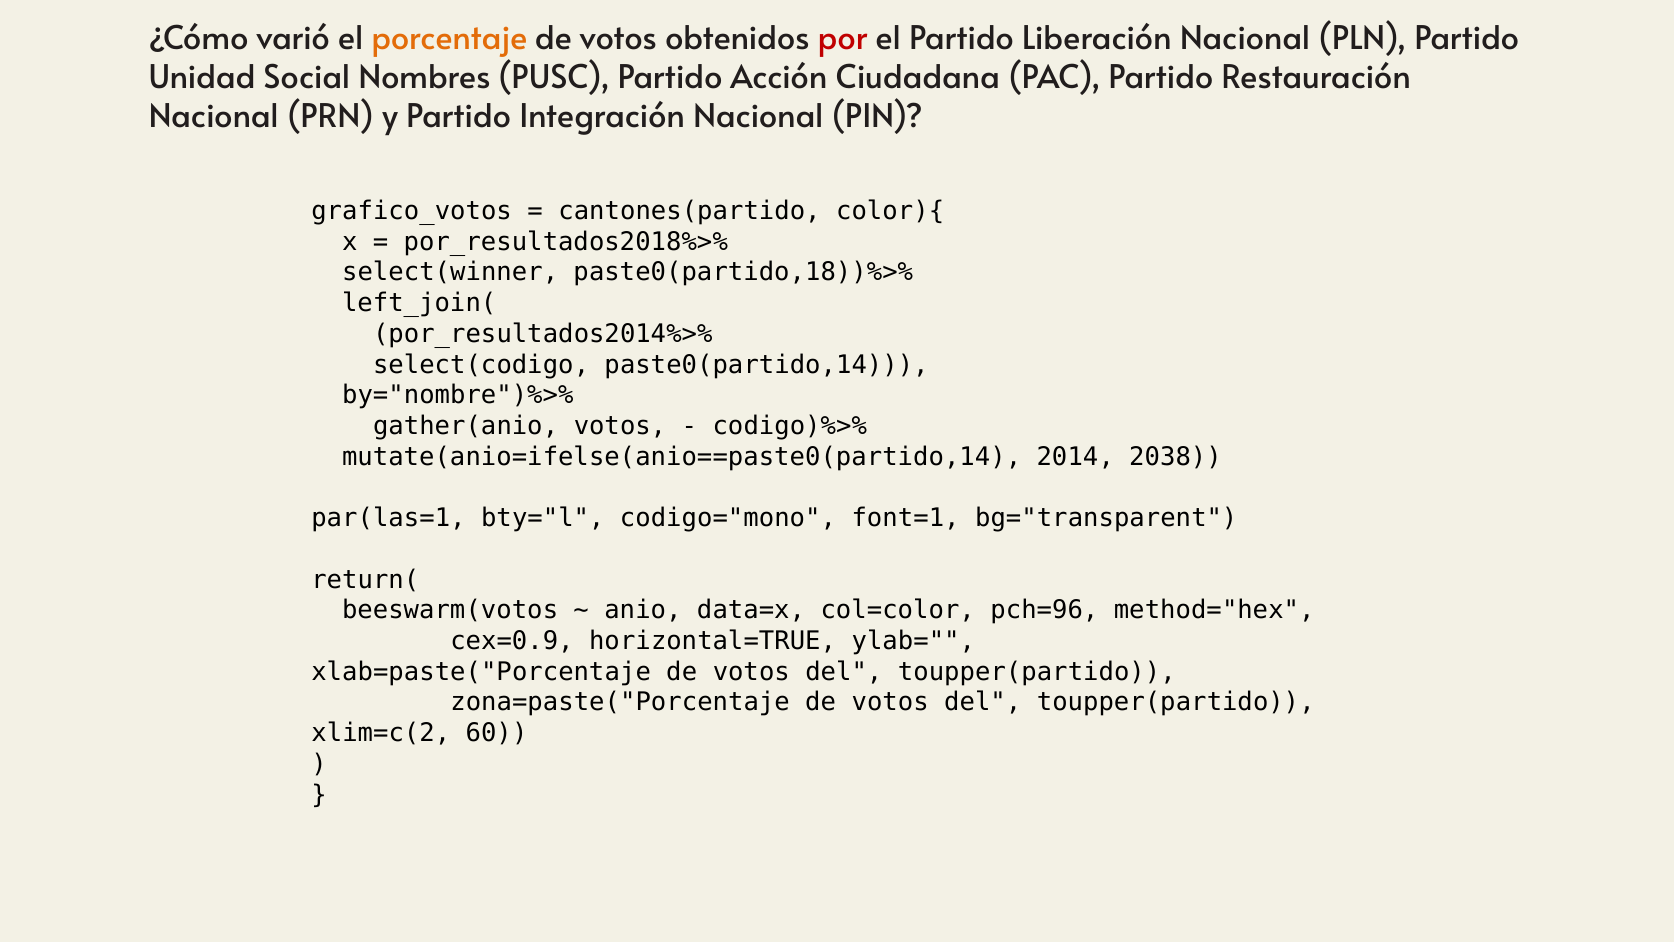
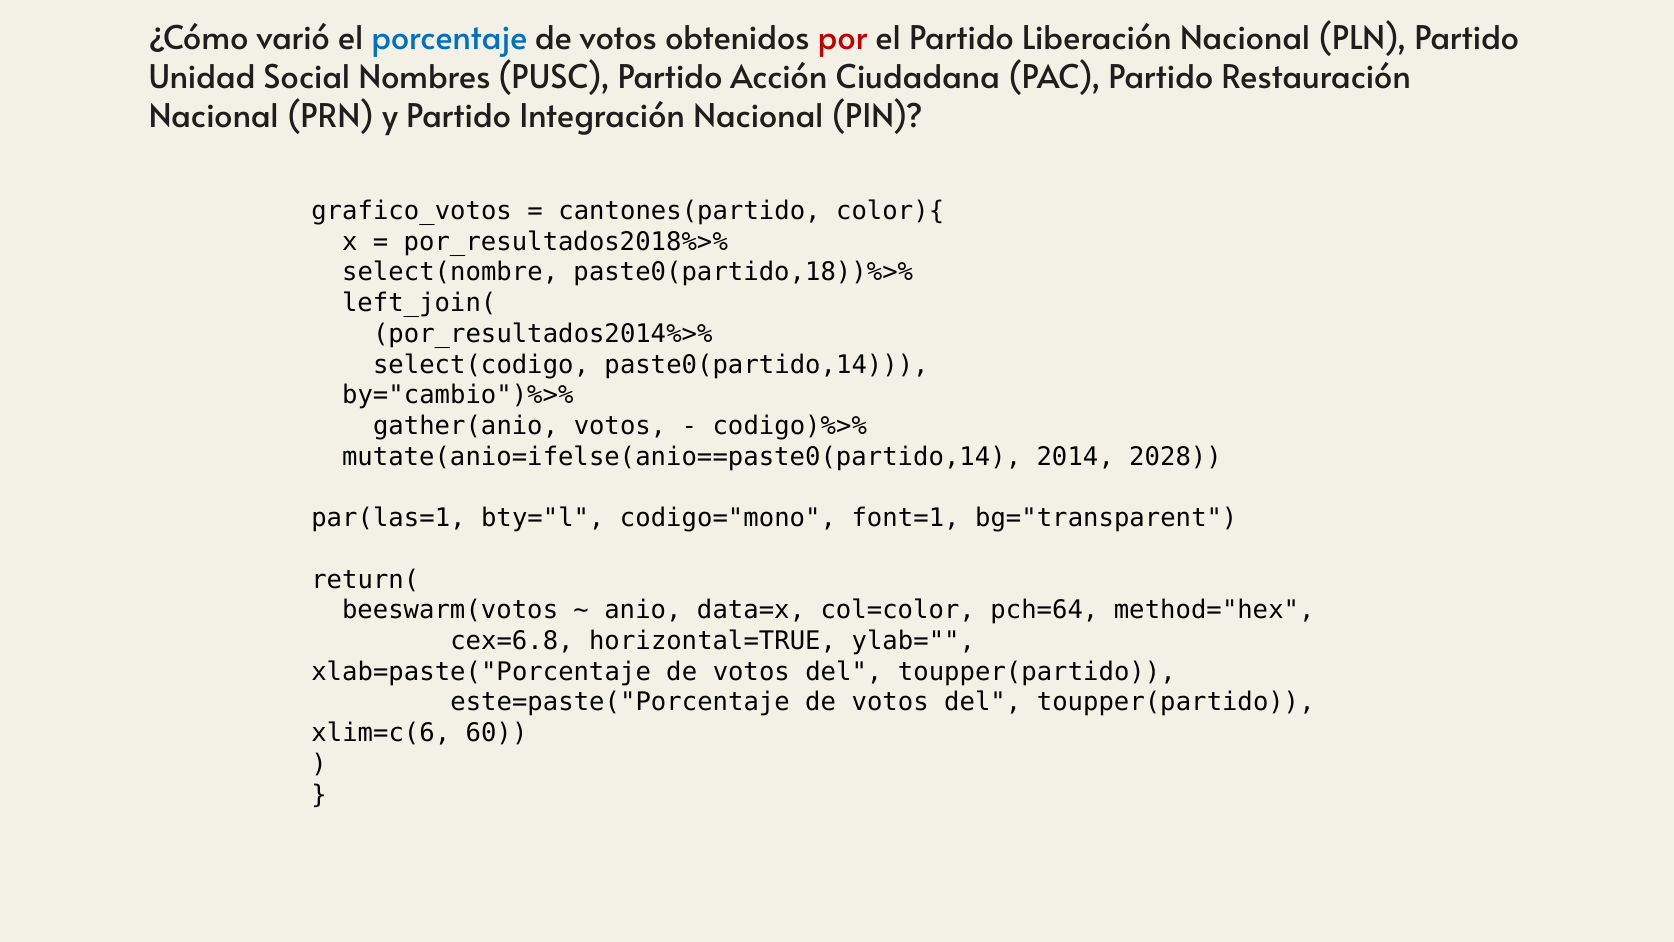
porcentaje colour: orange -> blue (449, 39)
select(winner: select(winner -> select(nombre (450, 272)
by="nombre")%>%: by="nombre")%>% -> by="cambio")%>% (458, 395)
2038: 2038 -> 2028 (1176, 457)
pch=96: pch=96 -> pch=64 (1044, 610)
cex=0.9: cex=0.9 -> cex=6.8 (512, 641)
zona=paste("Porcentaje: zona=paste("Porcentaje -> este=paste("Porcentaje (620, 702)
xlim=c(2: xlim=c(2 -> xlim=c(6 (381, 733)
